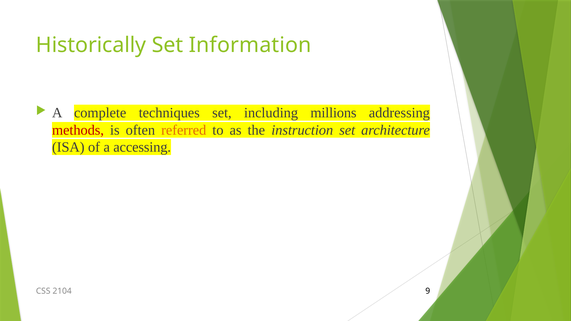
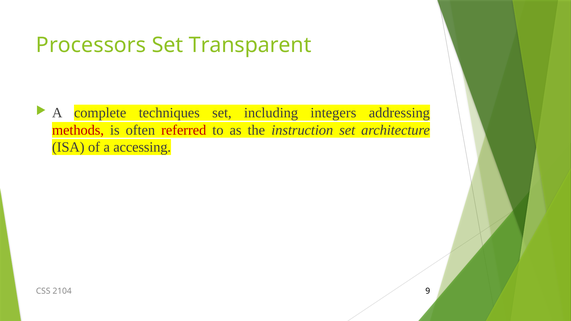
Historically: Historically -> Processors (91, 45)
Information: Information -> Transparent (250, 45)
millions: millions -> integers (333, 113)
referred colour: orange -> red (184, 130)
